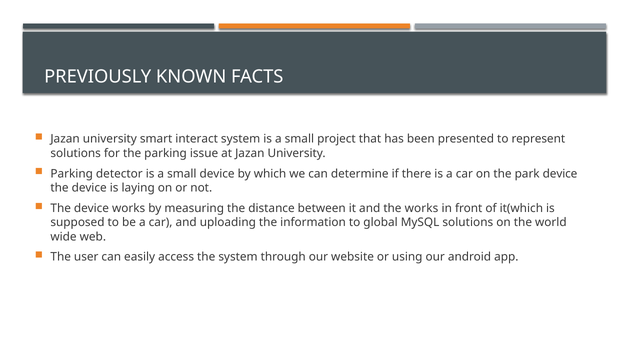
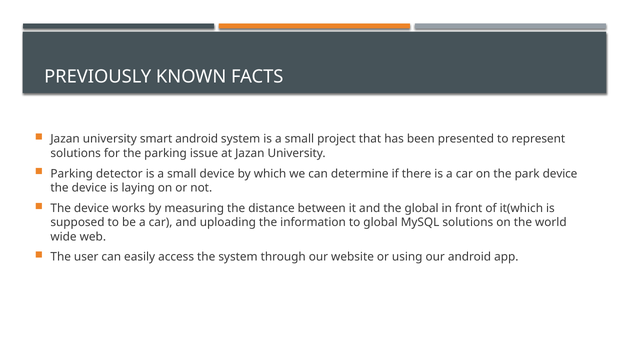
smart interact: interact -> android (197, 139)
the works: works -> global (422, 208)
